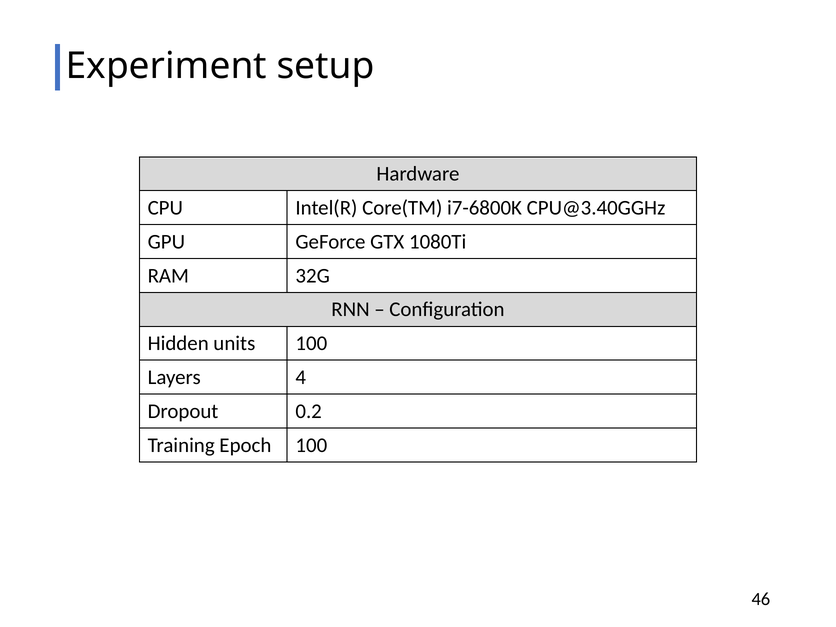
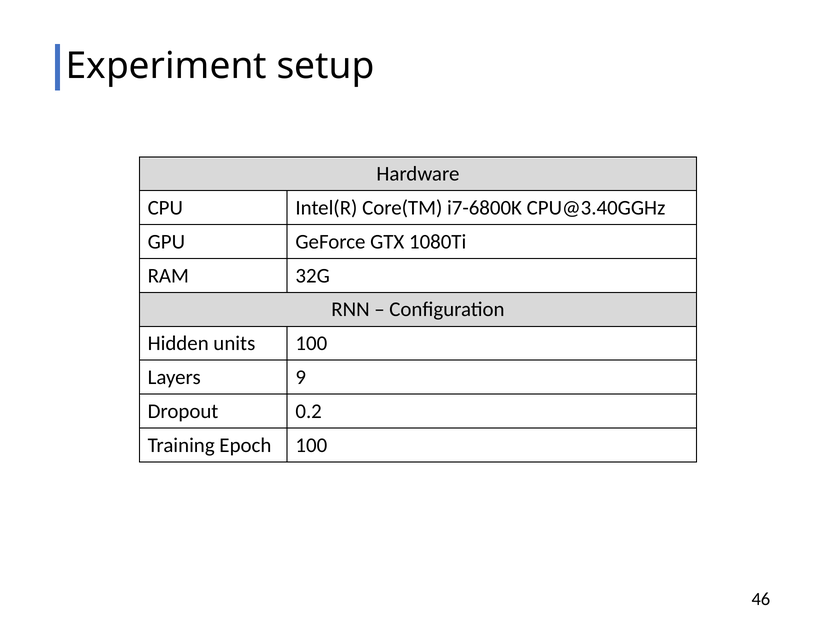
4: 4 -> 9 (301, 377)
